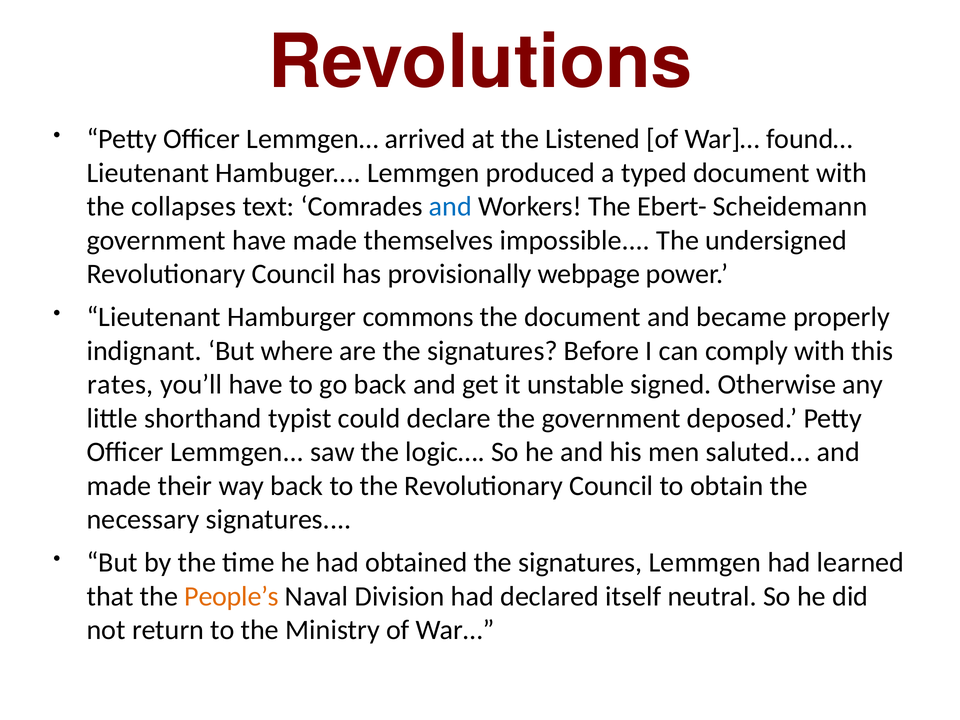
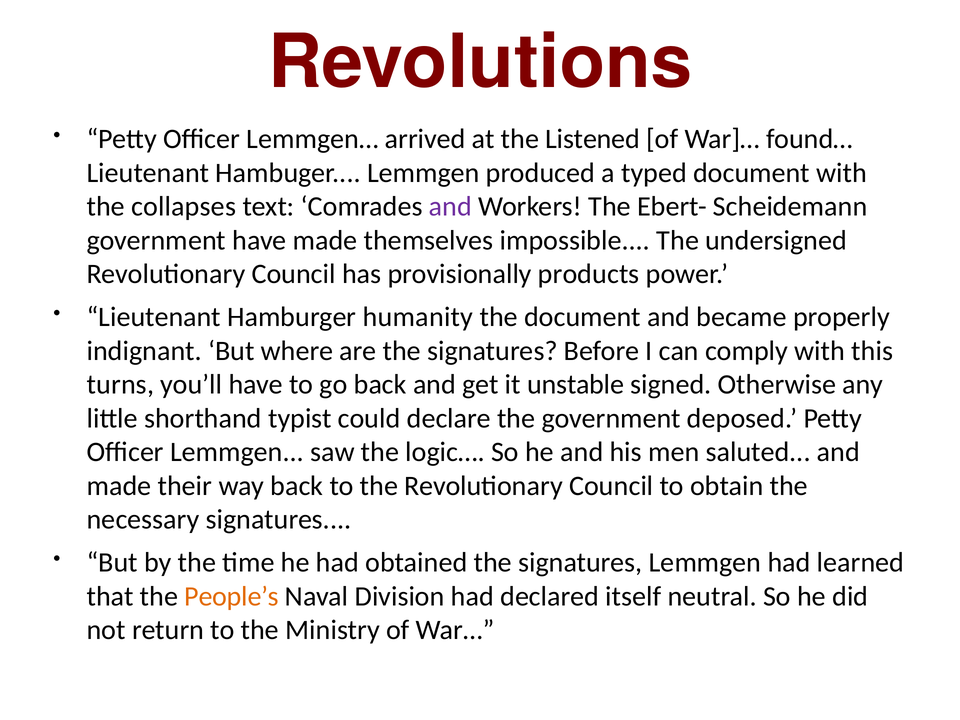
and colour: blue -> purple (450, 207)
webpage: webpage -> products (589, 274)
commons: commons -> humanity (418, 317)
rates: rates -> turns (120, 385)
